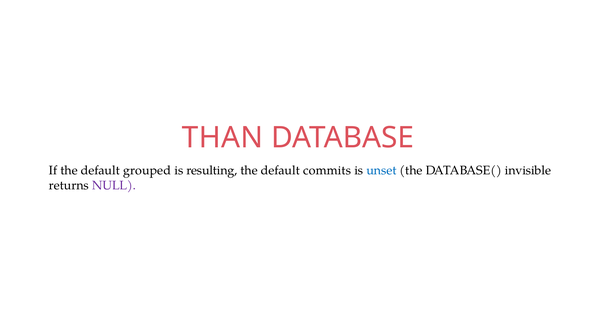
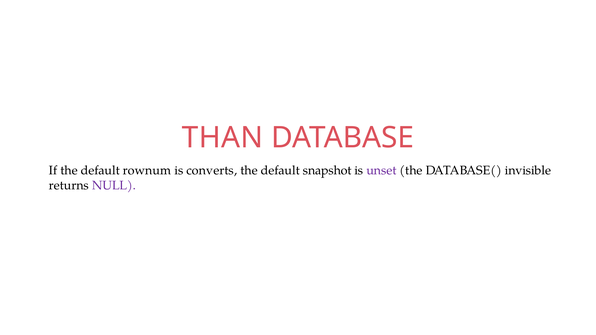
grouped: grouped -> rownum (147, 171)
resulting: resulting -> converts (212, 171)
commits: commits -> snapshot (327, 171)
unset colour: blue -> purple (381, 171)
